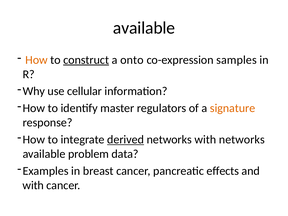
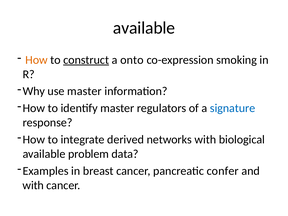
samples: samples -> smoking (237, 60)
use cellular: cellular -> master (84, 91)
signature colour: orange -> blue (233, 108)
derived underline: present -> none (126, 140)
with networks: networks -> biological (242, 140)
effects: effects -> confer (223, 171)
